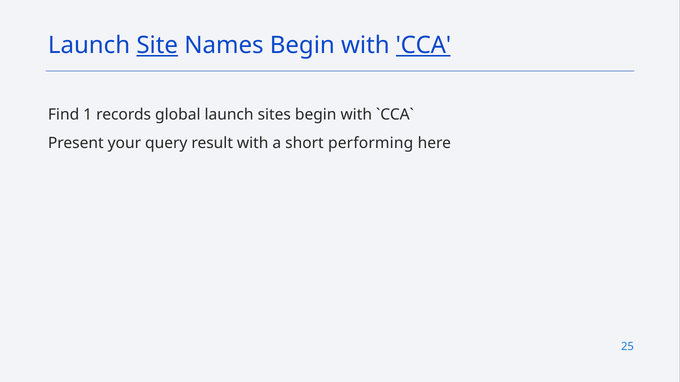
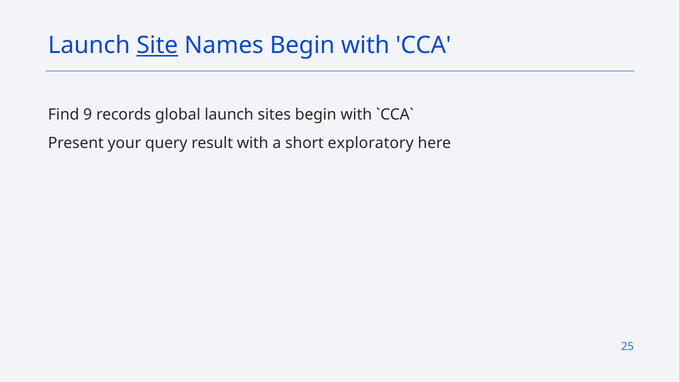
CCA underline: present -> none (423, 45)
1: 1 -> 9 (88, 115)
performing: performing -> exploratory (371, 143)
